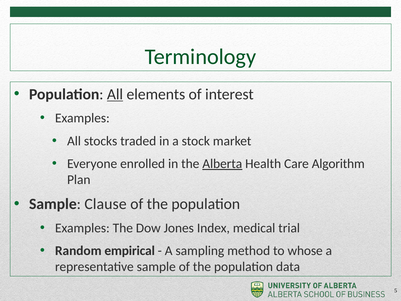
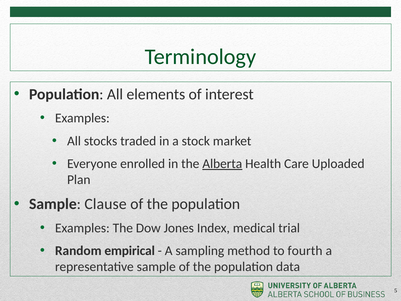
All underline: present -> none (115, 94)
Algorithm: Algorithm -> Uploaded (338, 164)
whose: whose -> fourth (305, 251)
